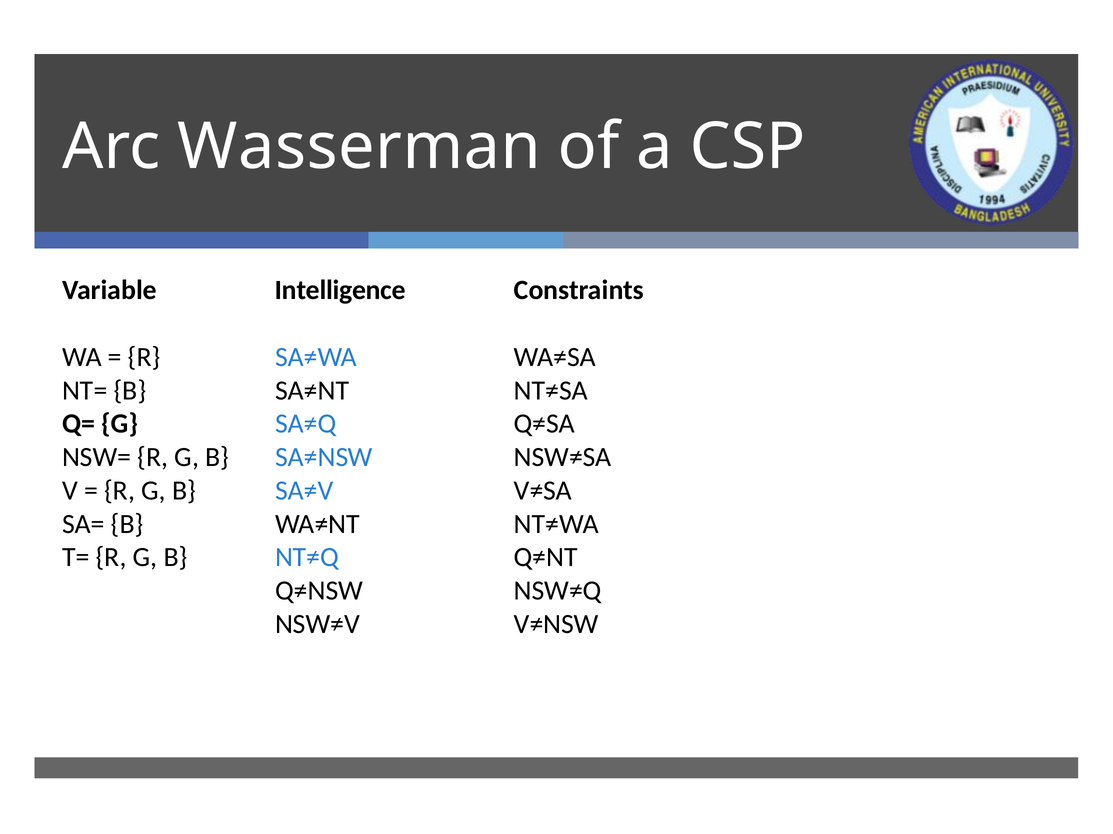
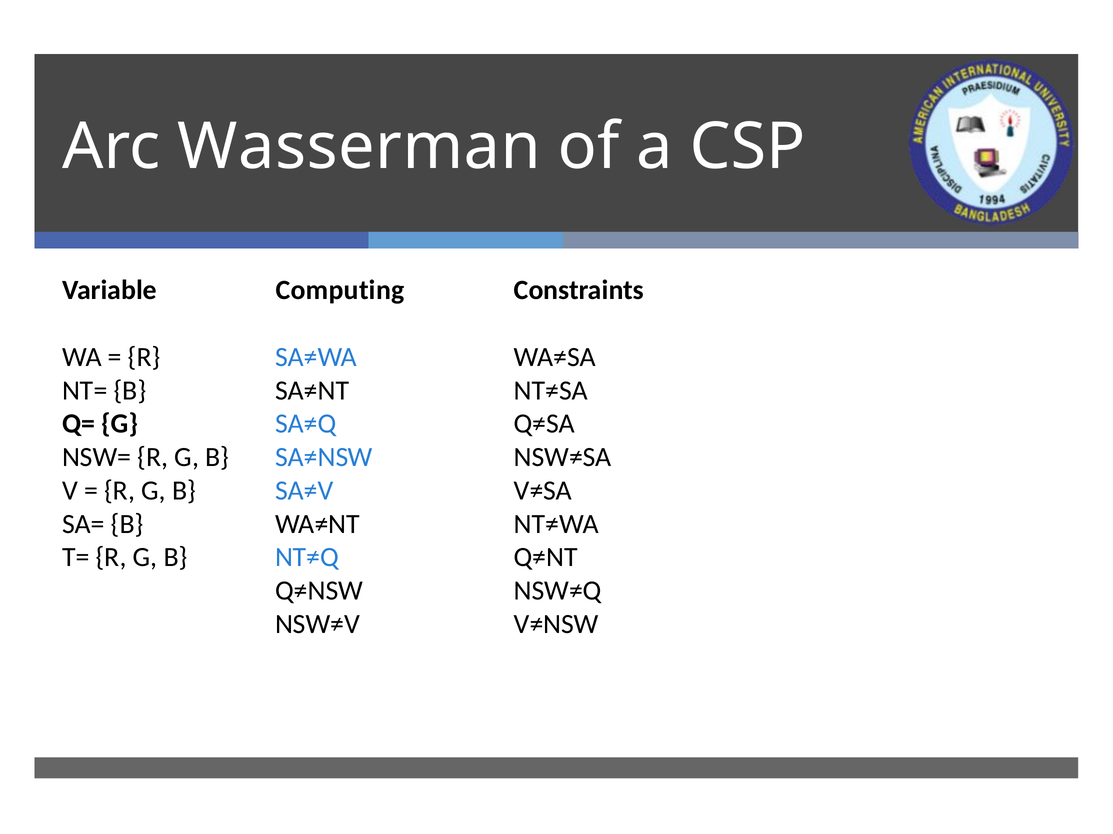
Intelligence: Intelligence -> Computing (340, 291)
